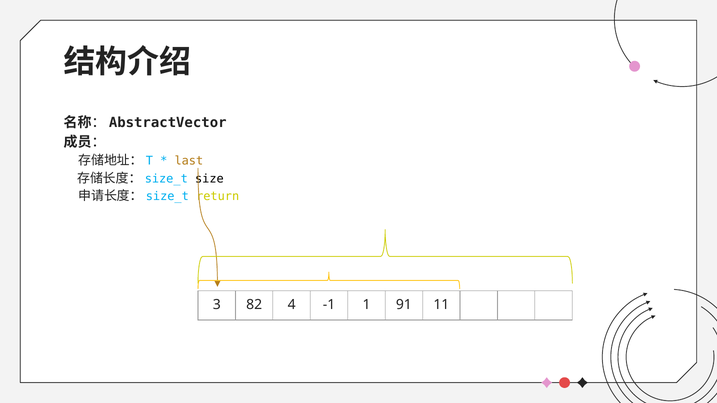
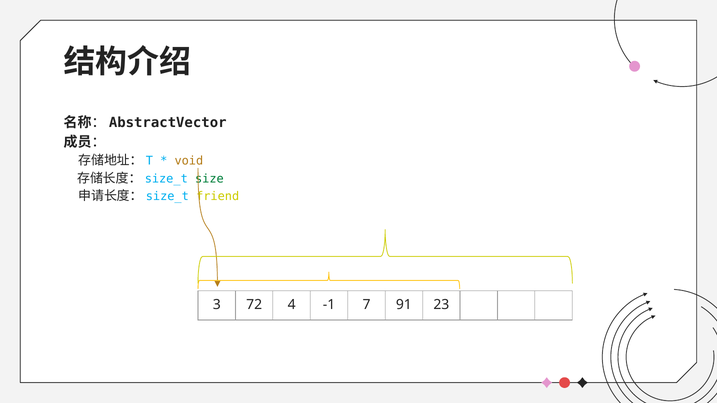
last: last -> void (189, 161)
size colour: black -> green (209, 179)
return: return -> friend (218, 197)
82: 82 -> 72 (254, 305)
1: 1 -> 7 (367, 305)
11: 11 -> 23 (441, 305)
